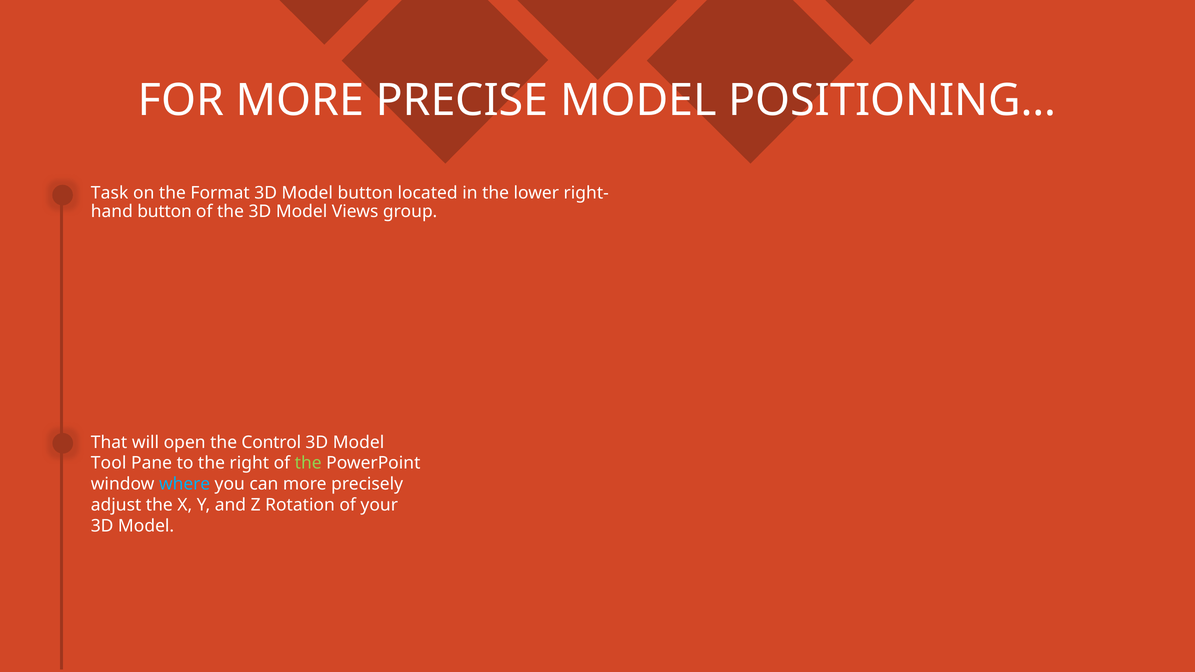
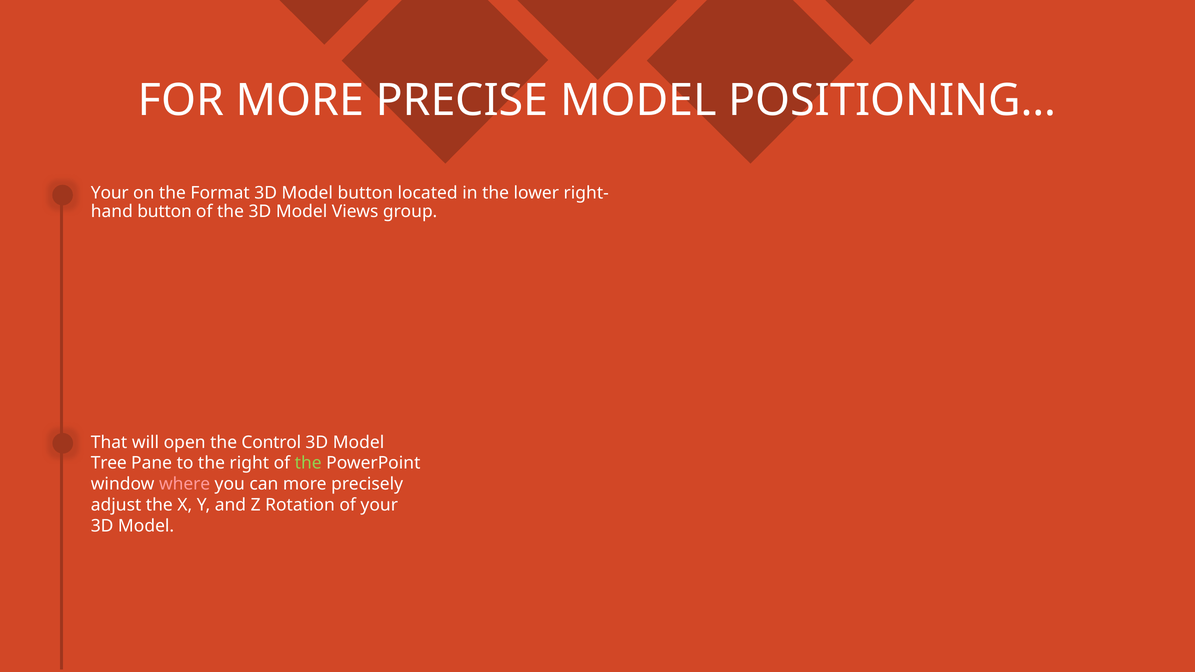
Task: Task -> Your (110, 193)
Tool: Tool -> Tree (109, 463)
where colour: light blue -> pink (185, 484)
